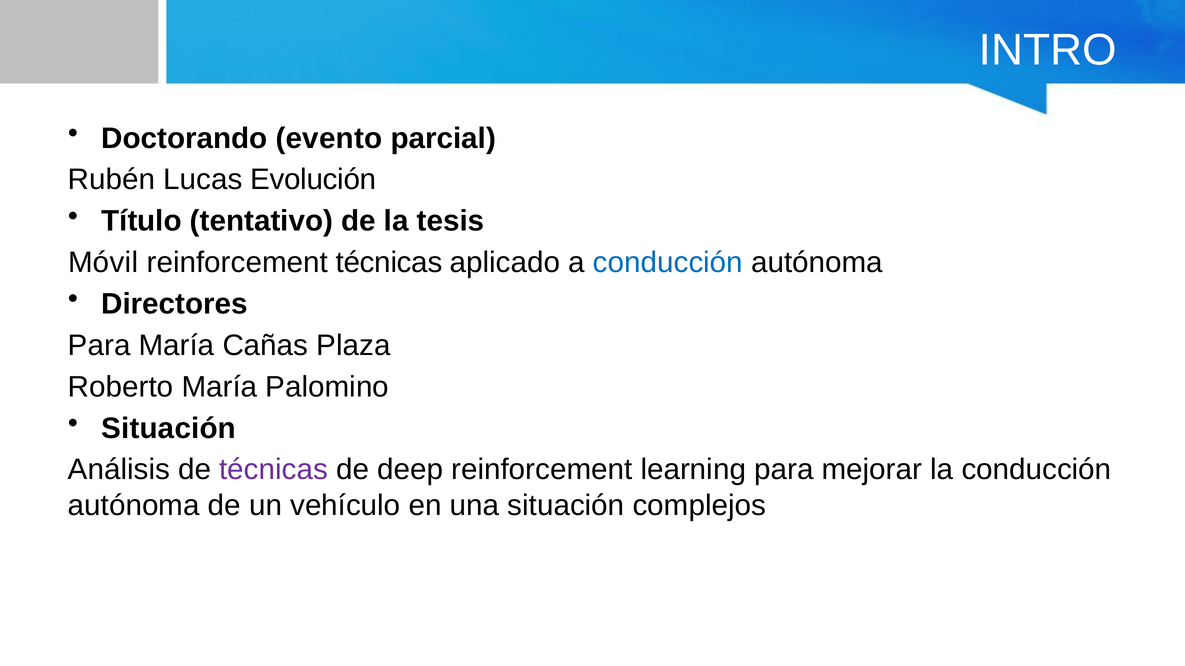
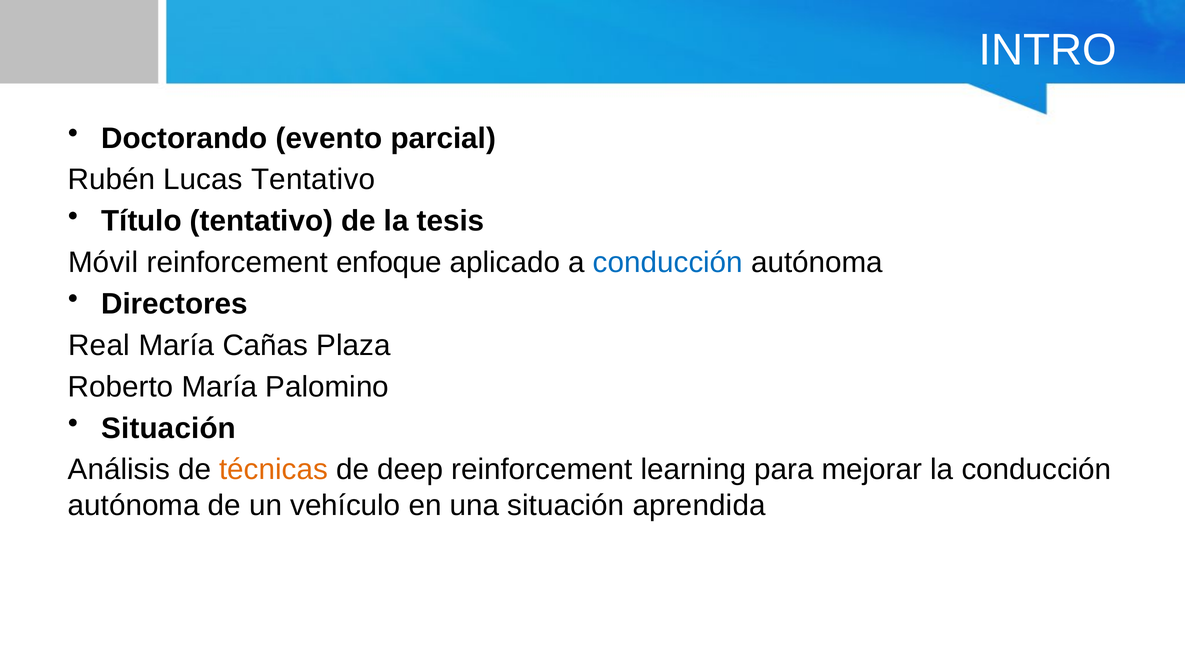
Lucas Evolución: Evolución -> Tentativo (313, 180)
reinforcement técnicas: técnicas -> enfoque (389, 263)
Para: Para -> Real (99, 346)
técnicas colour: purple -> orange (274, 470)
complejos: complejos -> aprendida (699, 506)
